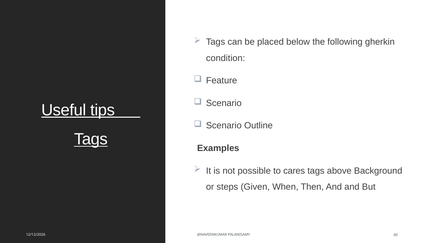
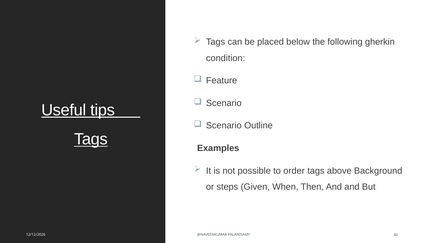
cares: cares -> order (294, 171)
